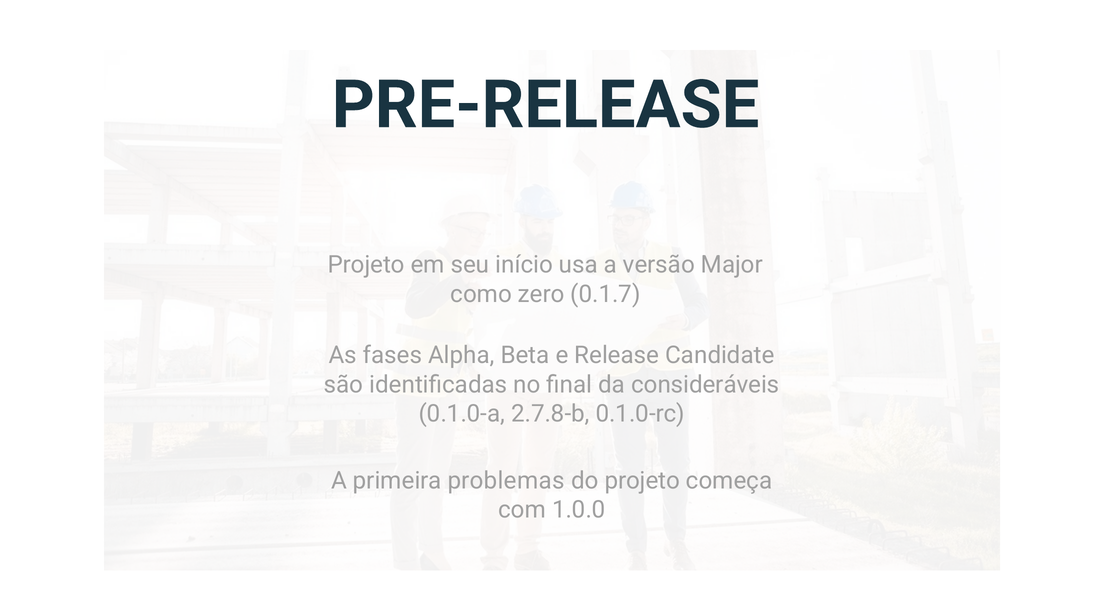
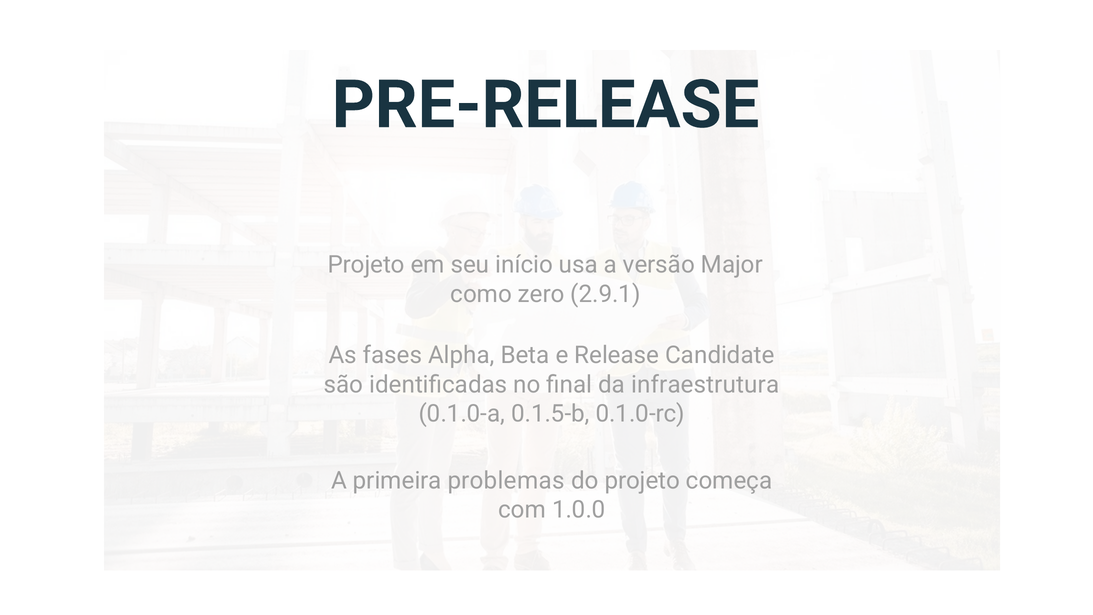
0.1.7: 0.1.7 -> 2.9.1 (605, 294)
consideráveis: consideráveis -> infraestrutura (705, 384)
2.7.8-b: 2.7.8-b -> 0.1.5-b (550, 414)
